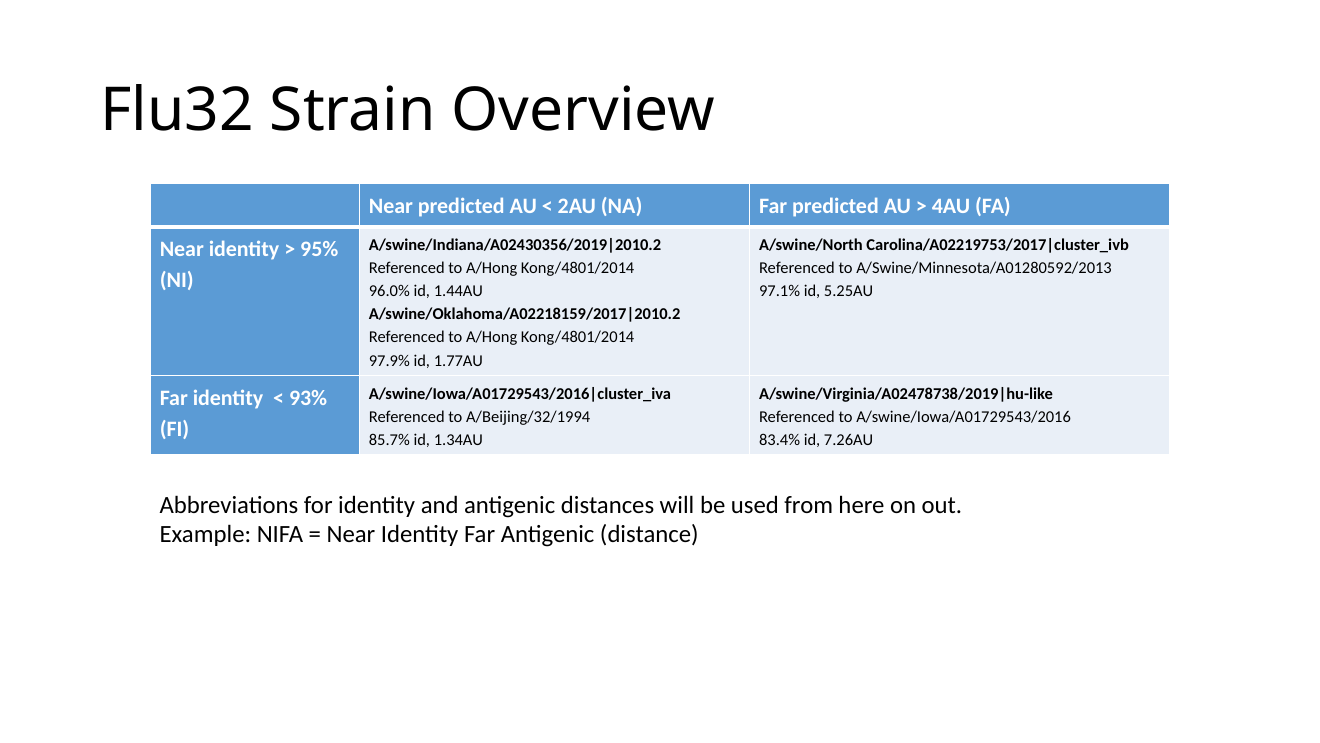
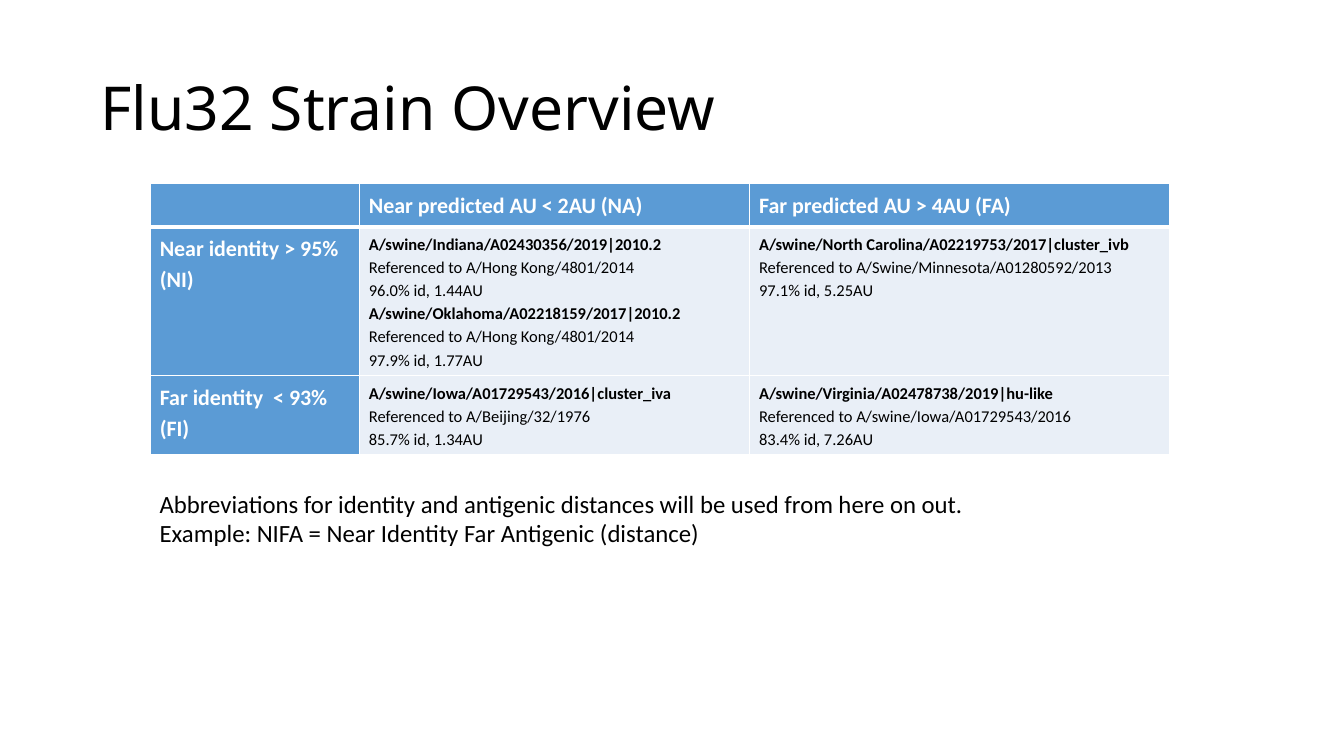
A/Beijing/32/1994: A/Beijing/32/1994 -> A/Beijing/32/1976 (528, 417)
